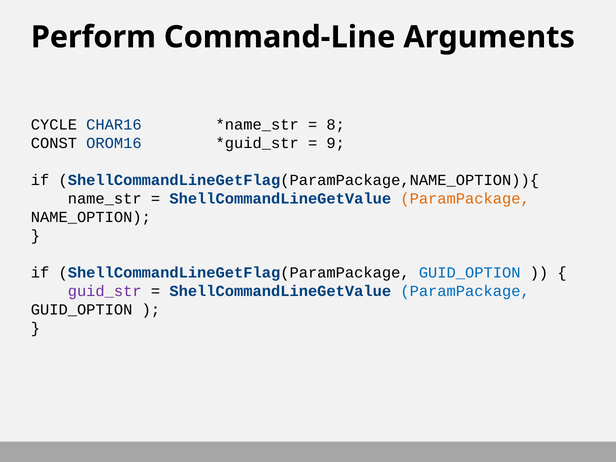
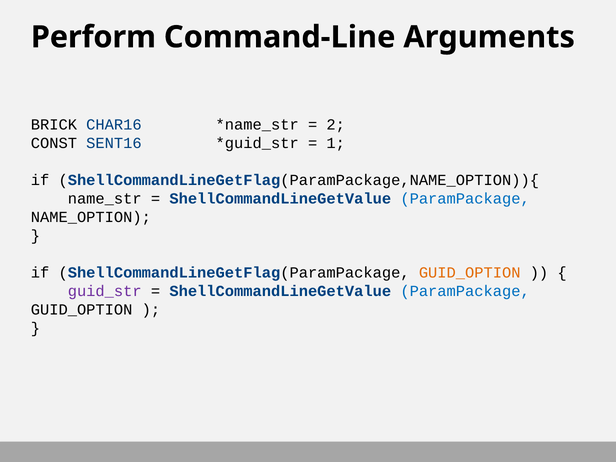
CYCLE: CYCLE -> BRICK (54, 125)
8: 8 -> 2 (336, 125)
OROM16: OROM16 -> SENT16 (114, 143)
9: 9 -> 1 (336, 143)
ParamPackage colour: orange -> blue (465, 199)
GUID_OPTION colour: blue -> orange (470, 273)
